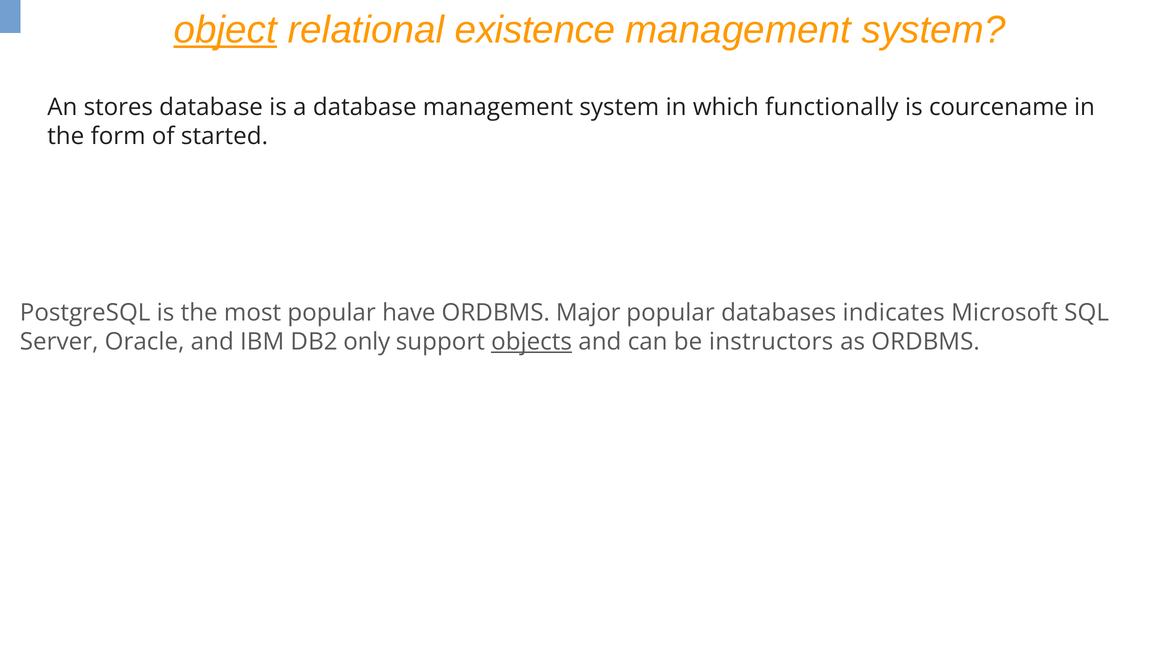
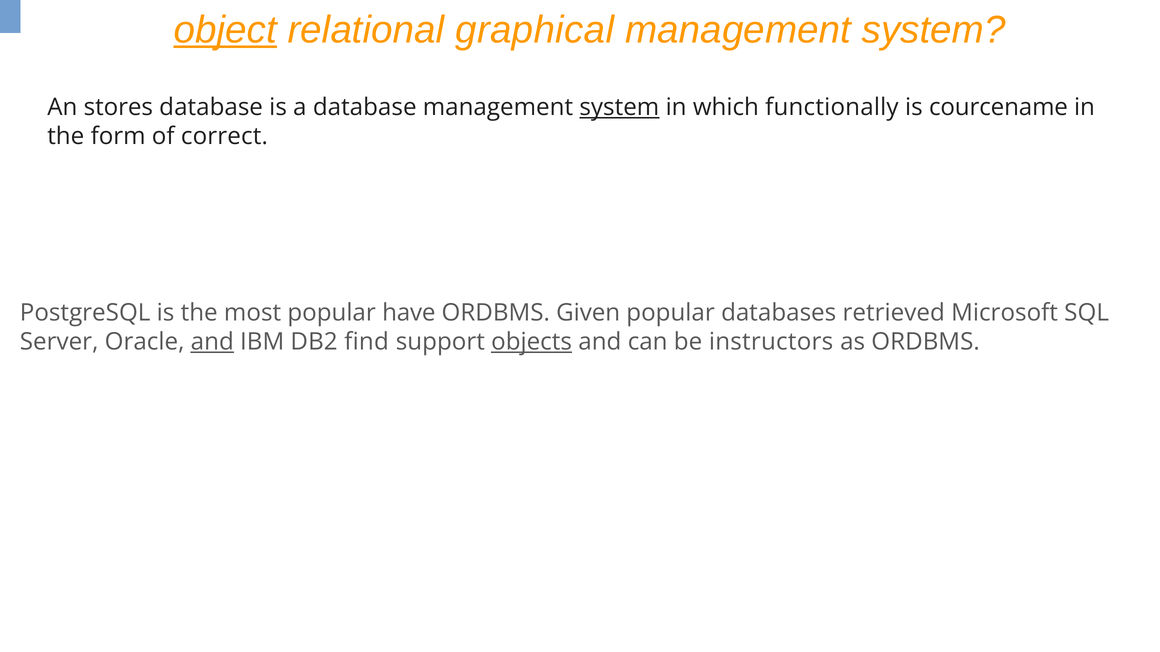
existence: existence -> graphical (535, 30)
system underline: none -> present (619, 107)
started: started -> correct (224, 136)
Major: Major -> Given (588, 313)
indicates: indicates -> retrieved (894, 313)
and underline: none -> present (212, 342)
only: only -> find (367, 342)
